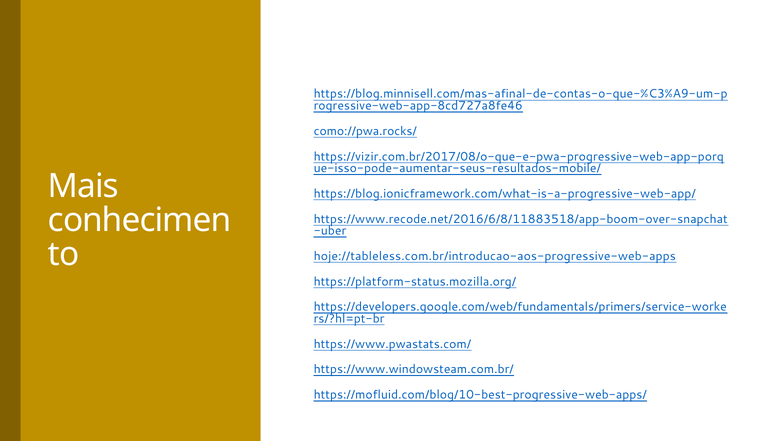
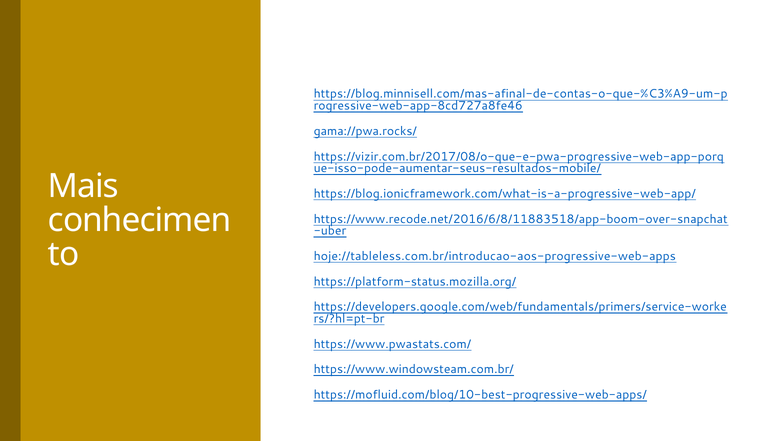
como://pwa.rocks/: como://pwa.rocks/ -> gama://pwa.rocks/ (365, 131)
